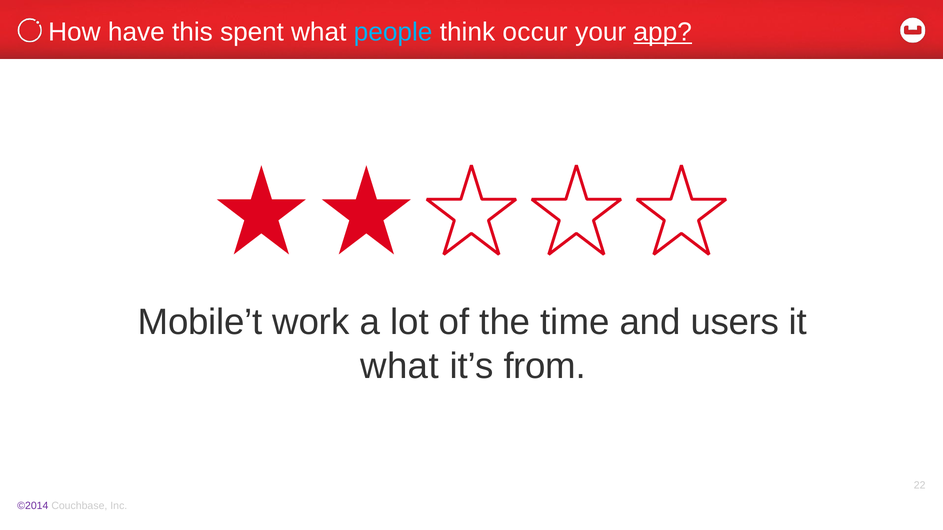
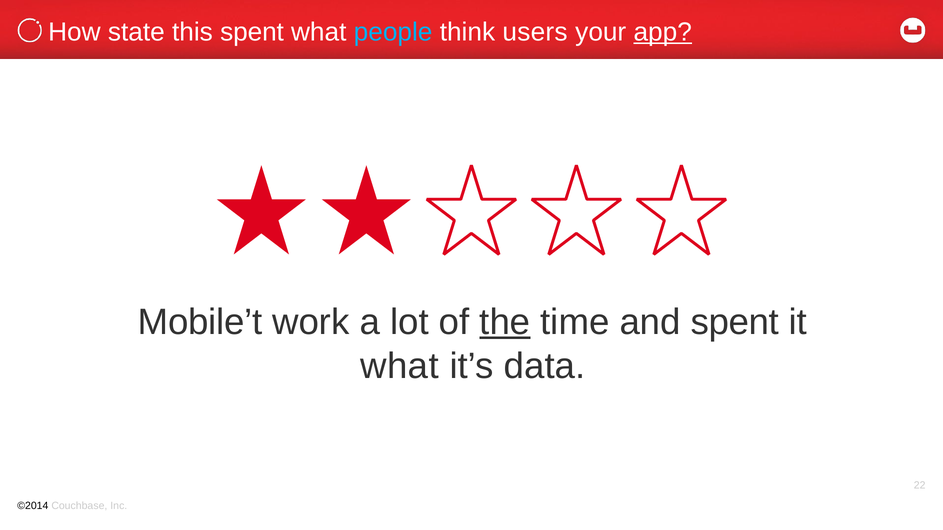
have: have -> state (136, 32)
occur: occur -> users (535, 32)
the underline: none -> present (505, 322)
and users: users -> spent (735, 322)
from: from -> data (544, 366)
©2014 colour: purple -> black (33, 506)
